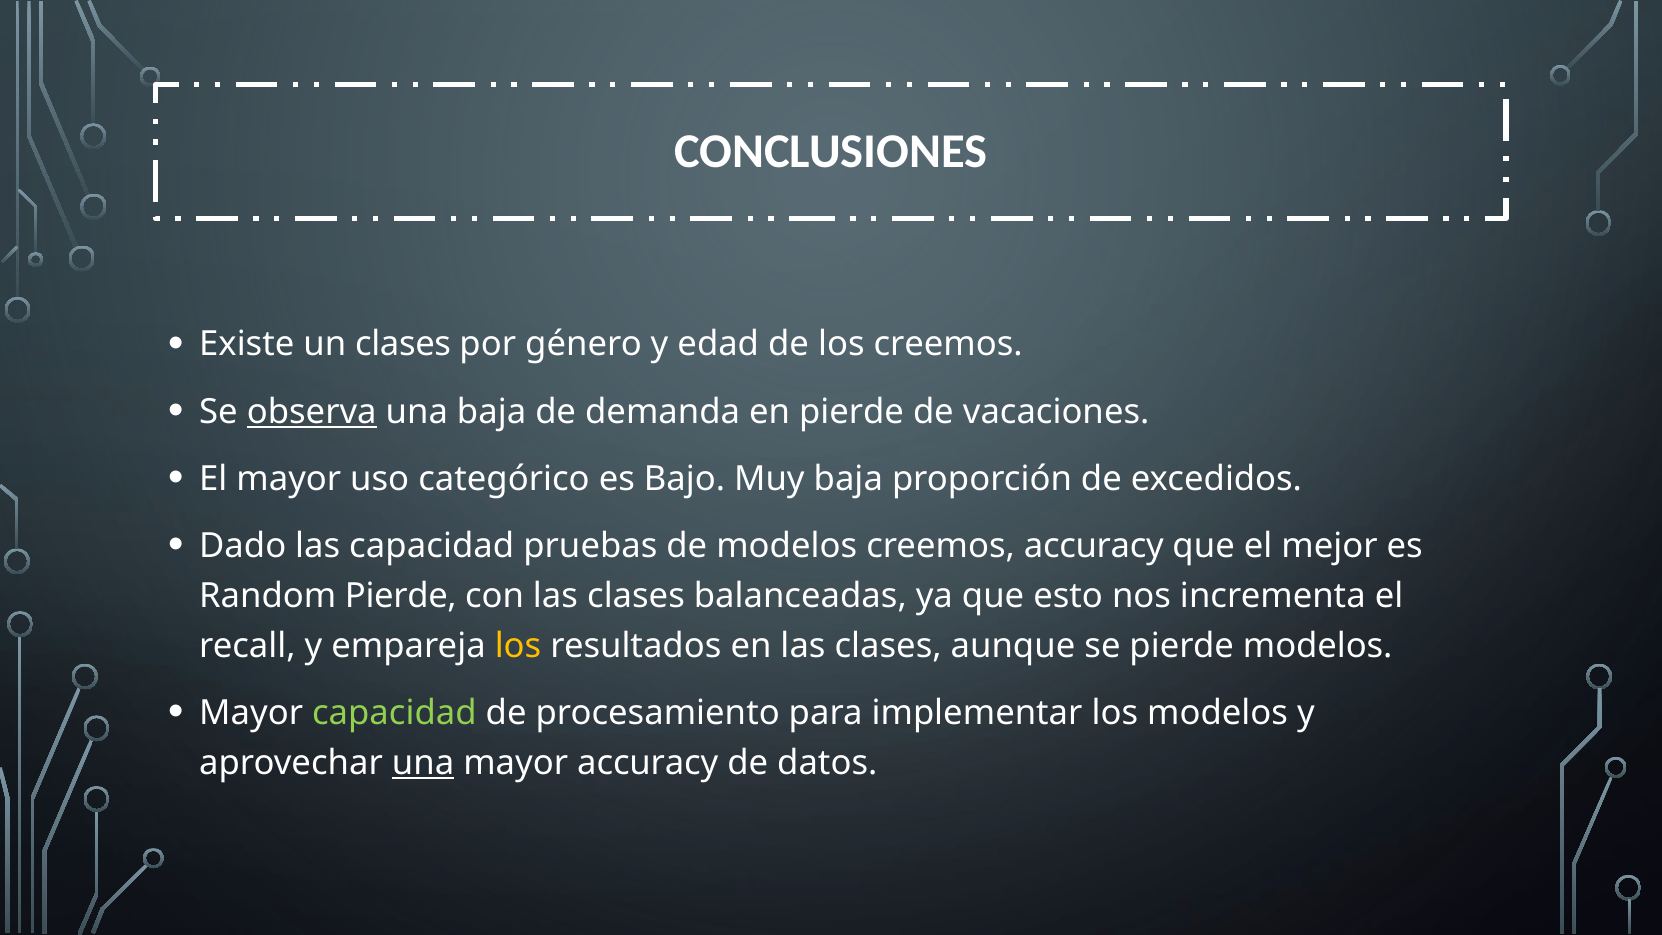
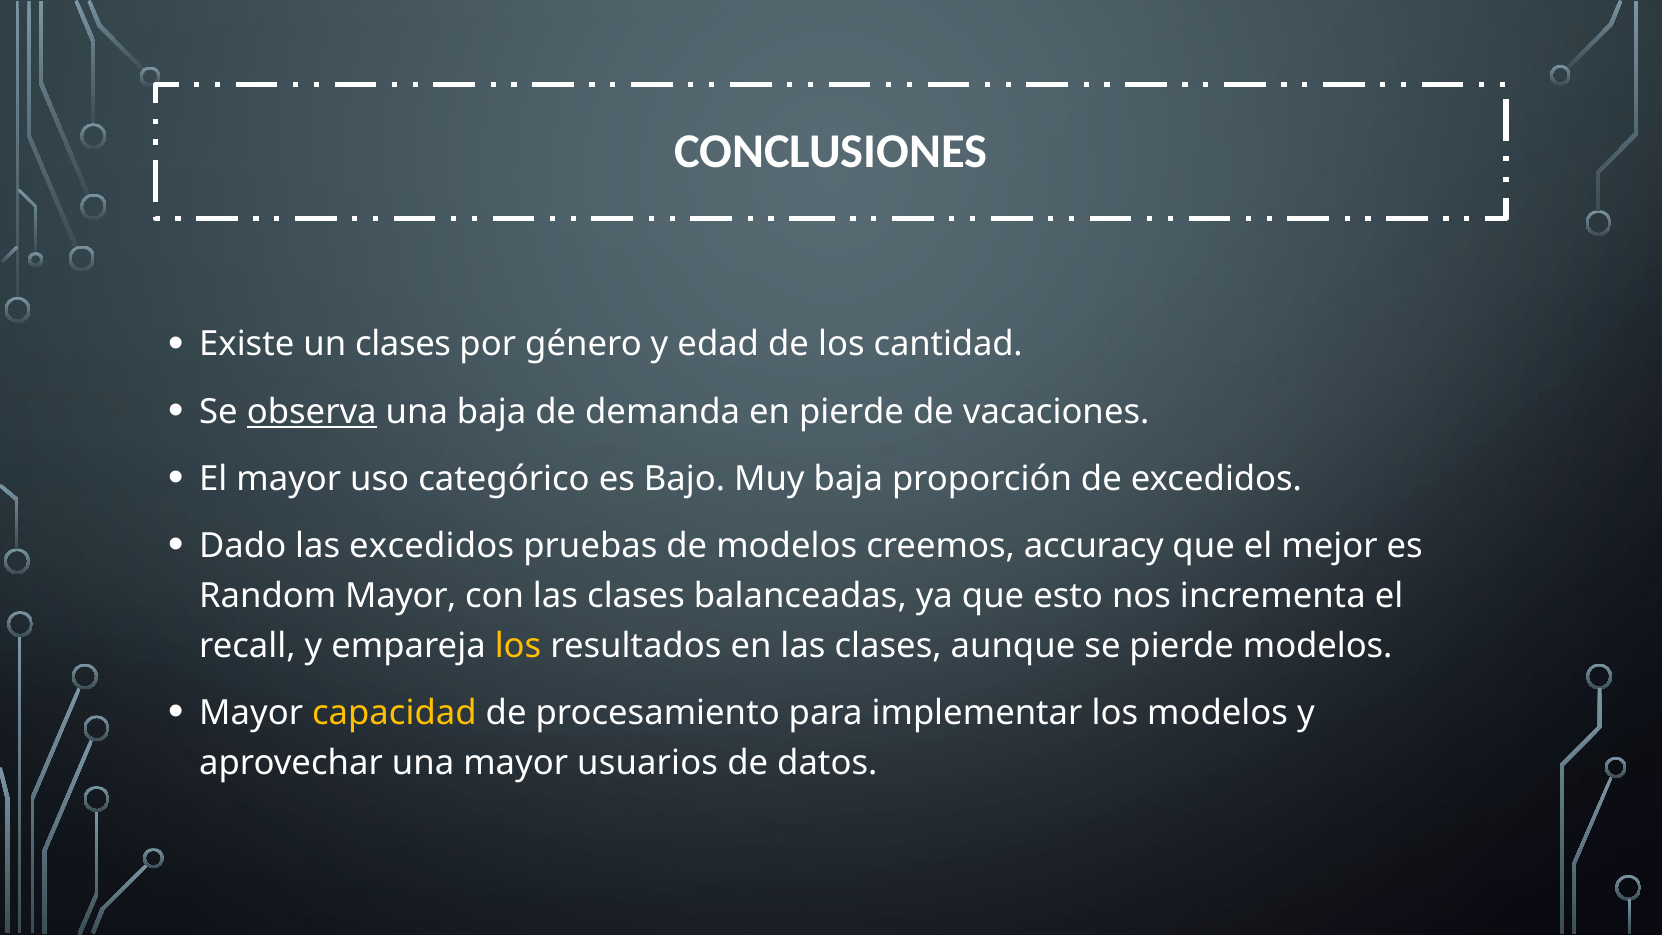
los creemos: creemos -> cantidad (948, 344)
las capacidad: capacidad -> excedidos (432, 546)
Random Pierde: Pierde -> Mayor (401, 596)
capacidad colour: light green -> yellow (394, 713)
una underline: present -> none (423, 763)
mayor accuracy: accuracy -> usuarios (648, 763)
